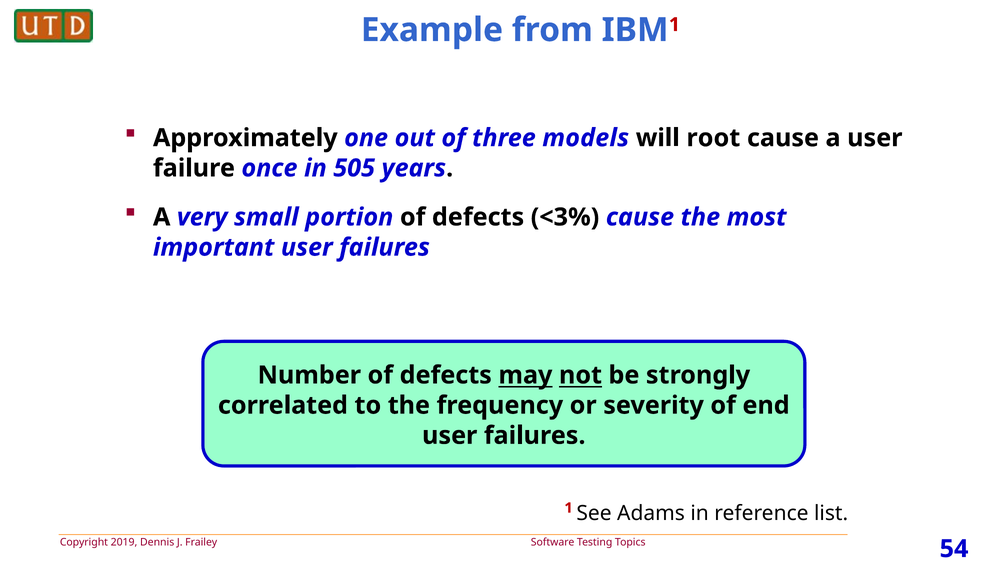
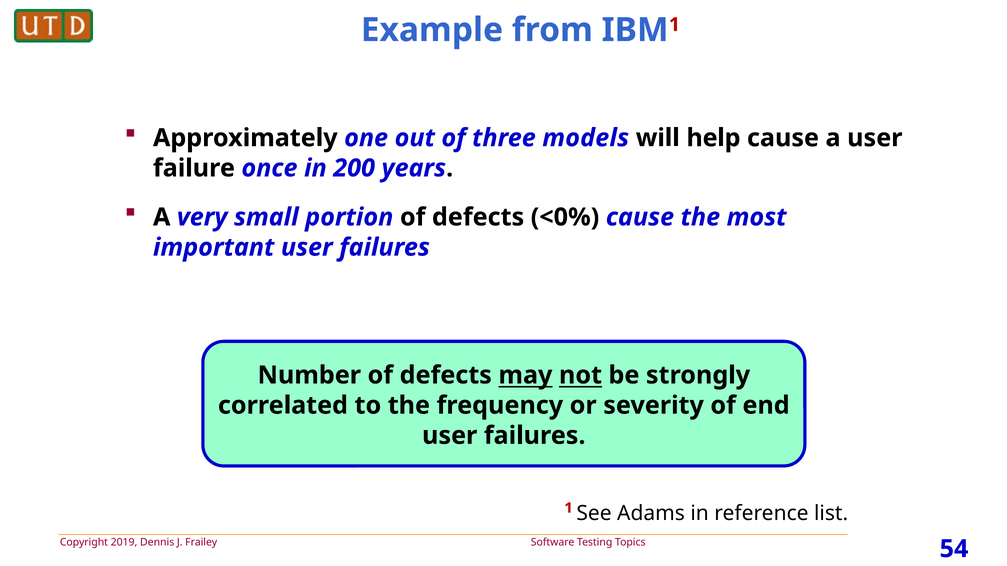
root: root -> help (713, 138)
505: 505 -> 200 (354, 168)
<3%: <3% -> <0% (565, 217)
